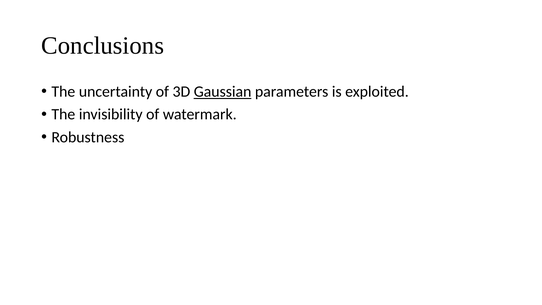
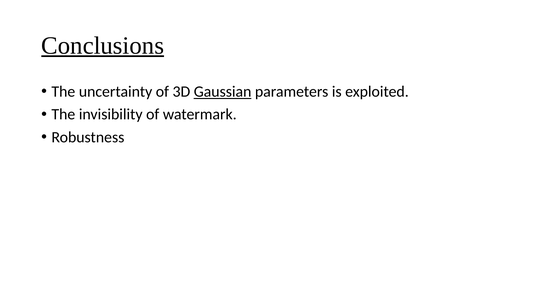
Conclusions underline: none -> present (103, 46)
